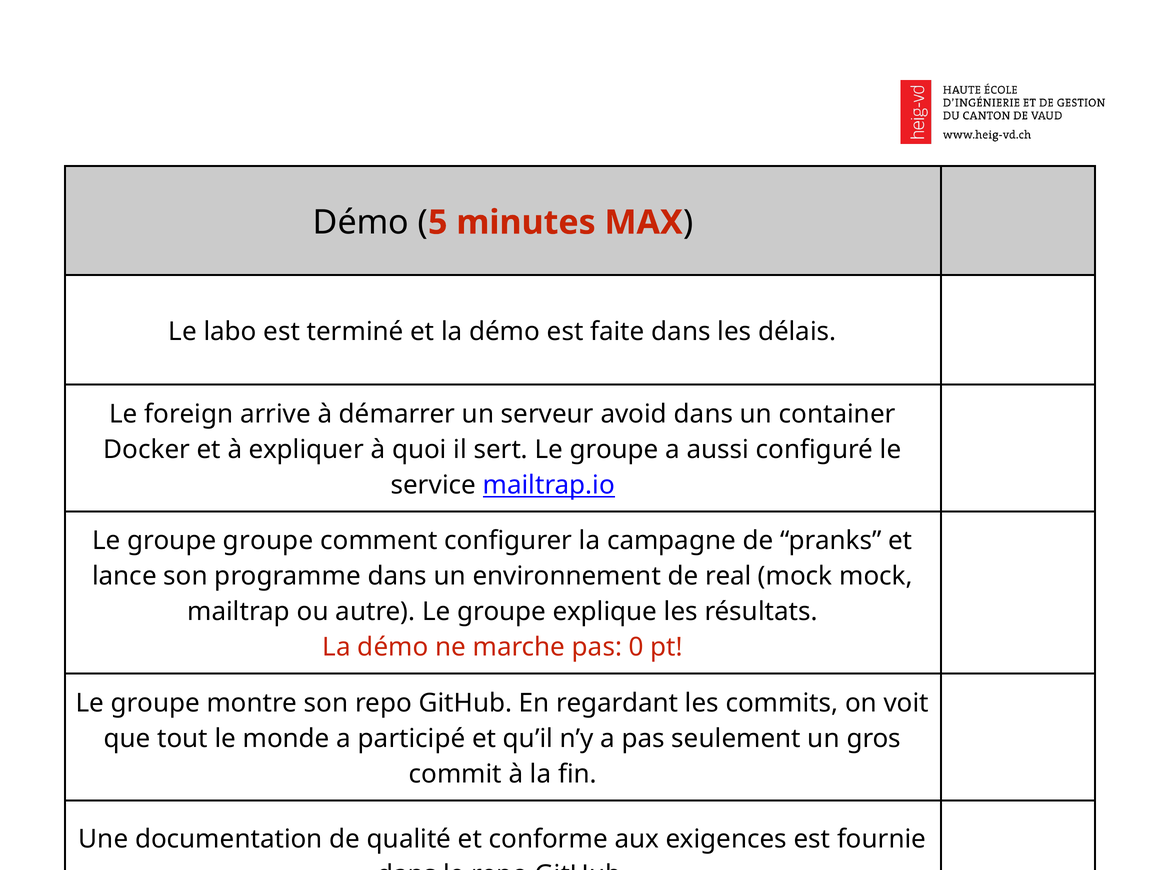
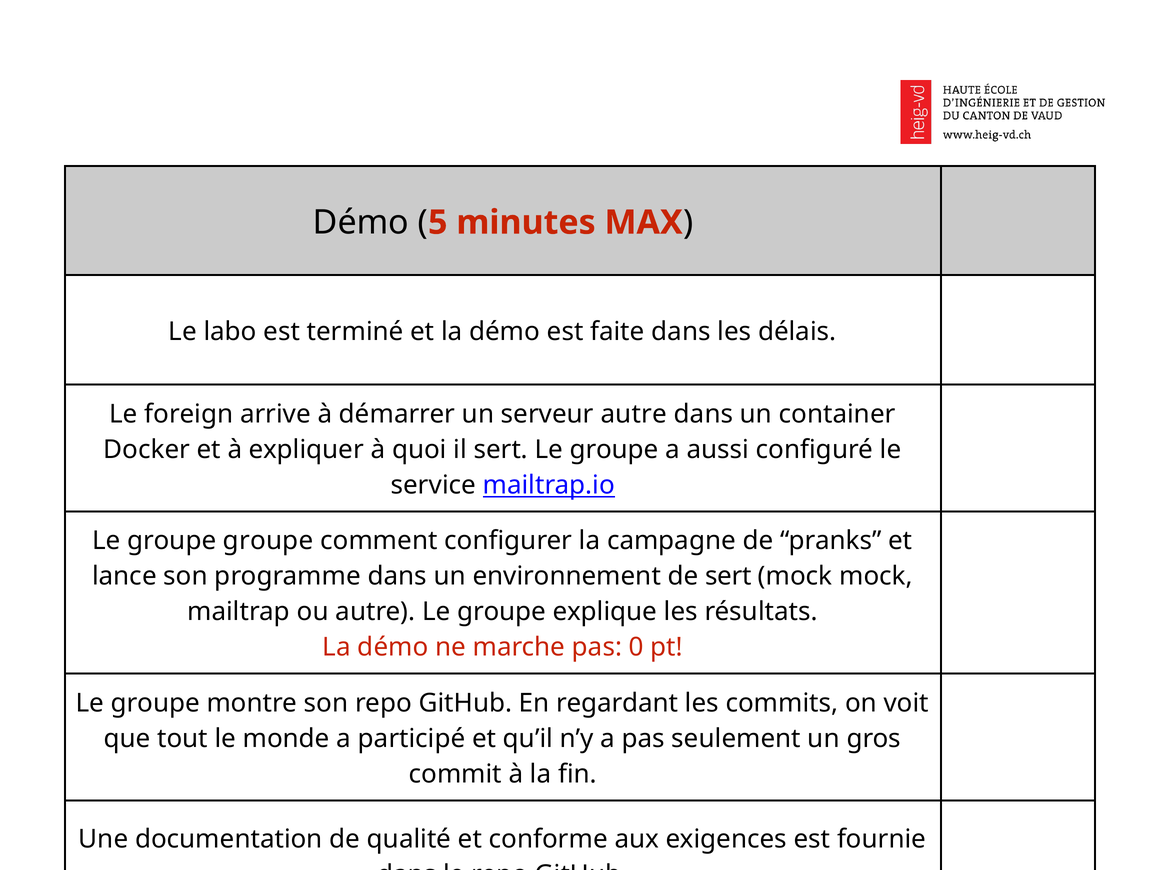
serveur avoid: avoid -> autre (634, 414)
de real: real -> sert (728, 576)
